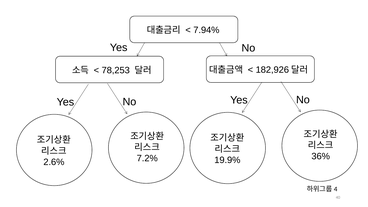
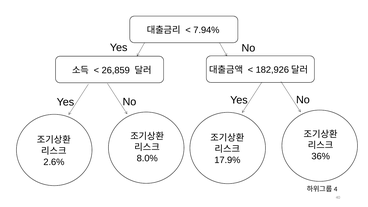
78,253: 78,253 -> 26,859 (116, 70)
7.2%: 7.2% -> 8.0% (147, 158)
19.9%: 19.9% -> 17.9% (227, 160)
